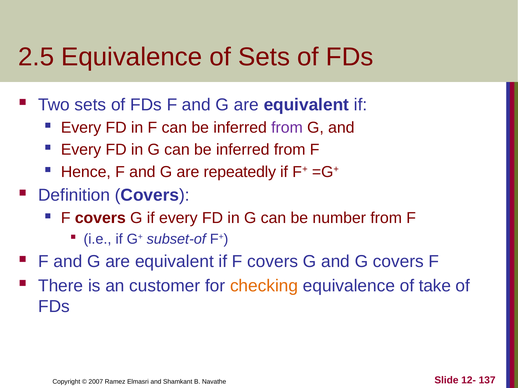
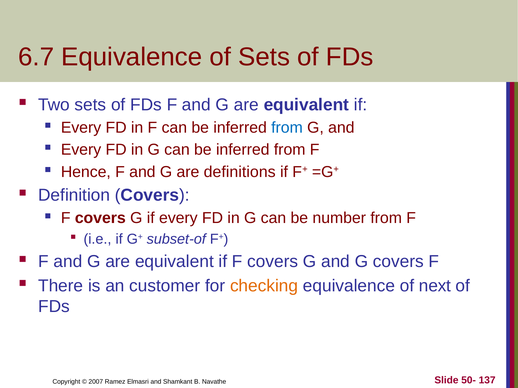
2.5: 2.5 -> 6.7 (36, 57)
from colour: purple -> blue (287, 128)
repeatedly: repeatedly -> definitions (240, 172)
take: take -> next (435, 286)
12-: 12- -> 50- (469, 381)
